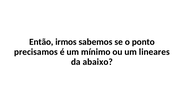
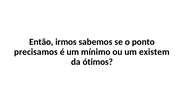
lineares: lineares -> existem (154, 52)
abaixo: abaixo -> ótimos (98, 62)
